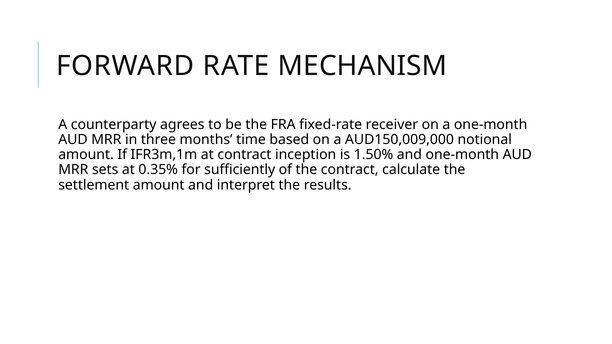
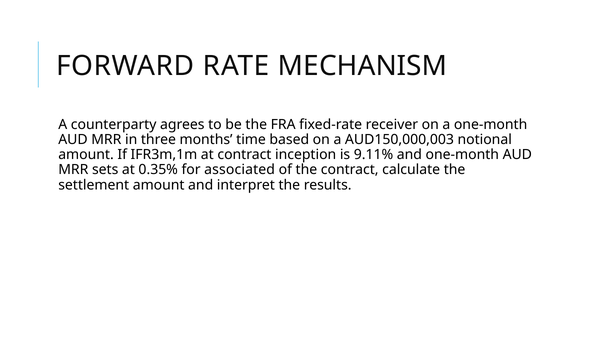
AUD150,009,000: AUD150,009,000 -> AUD150,000,003 (399, 140)
1.50%: 1.50% -> 9.11% (374, 155)
sufficiently: sufficiently -> associated (240, 170)
